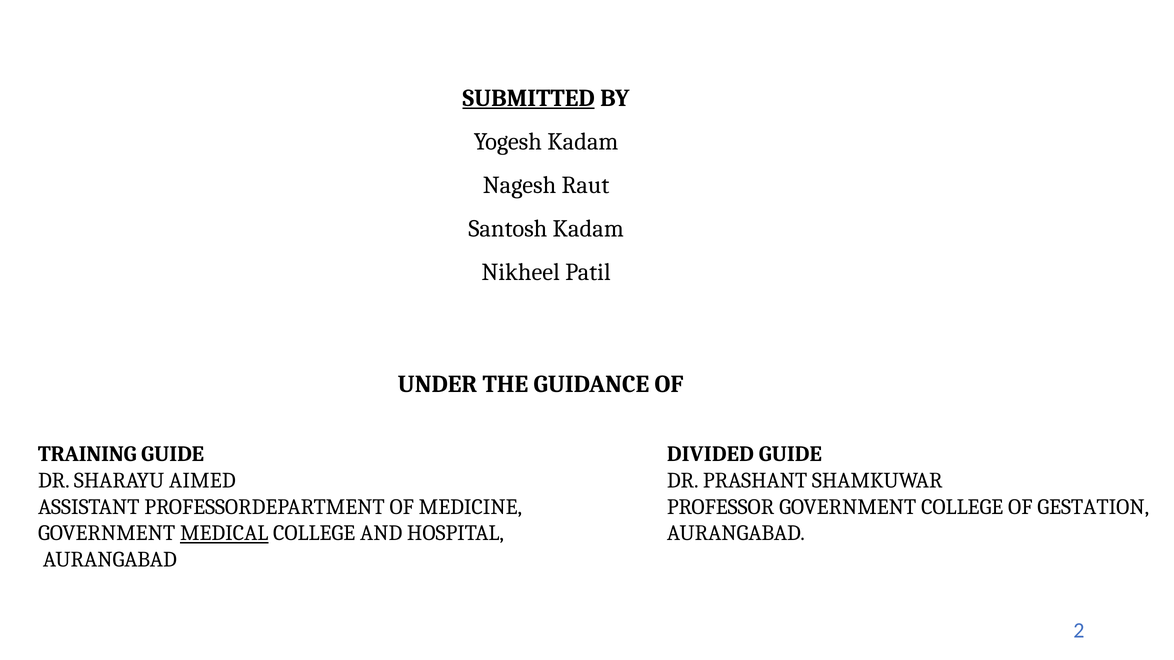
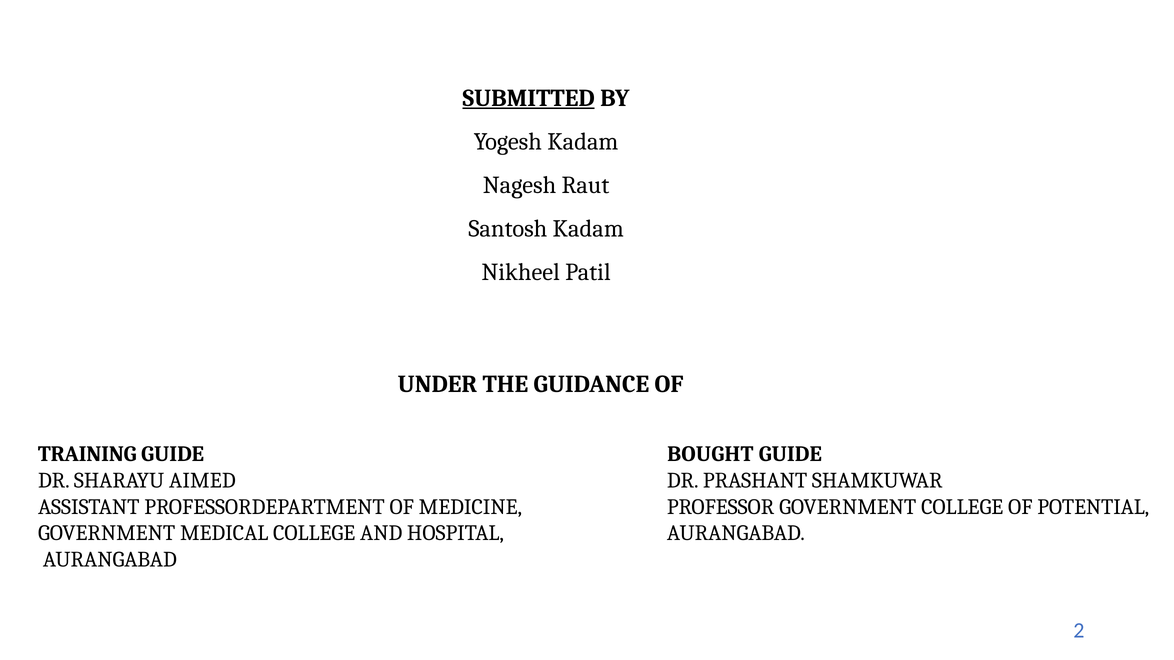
DIVIDED: DIVIDED -> BOUGHT (710, 454)
GESTATION: GESTATION -> POTENTIAL (1093, 507)
MEDICAL underline: present -> none (224, 533)
